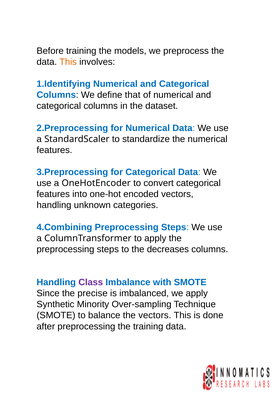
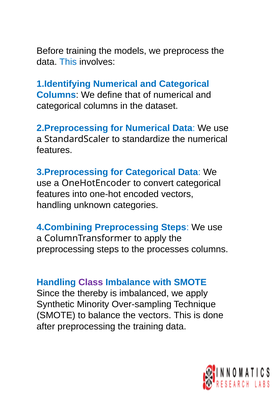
This colour: orange -> blue (68, 62)
decreases: decreases -> processes (168, 250)
precise: precise -> thereby (93, 294)
